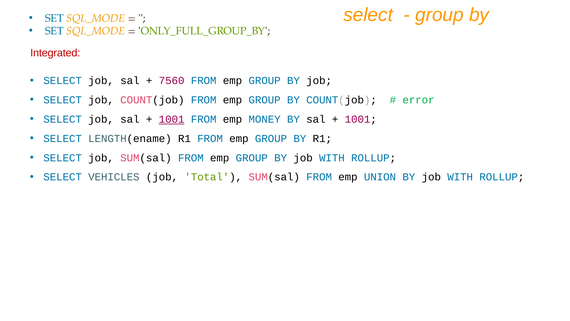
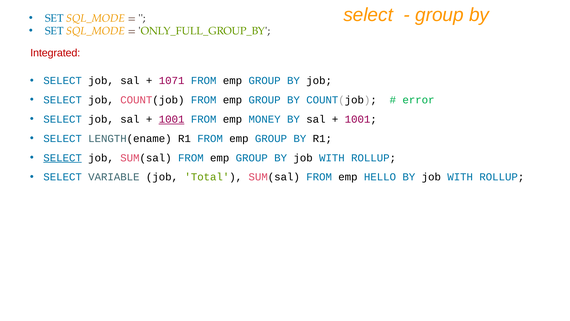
7560: 7560 -> 1071 (172, 81)
SELECT underline: none -> present (63, 158)
VEHICLES: VEHICLES -> VARIABLE (114, 177)
UNION: UNION -> HELLO (380, 177)
